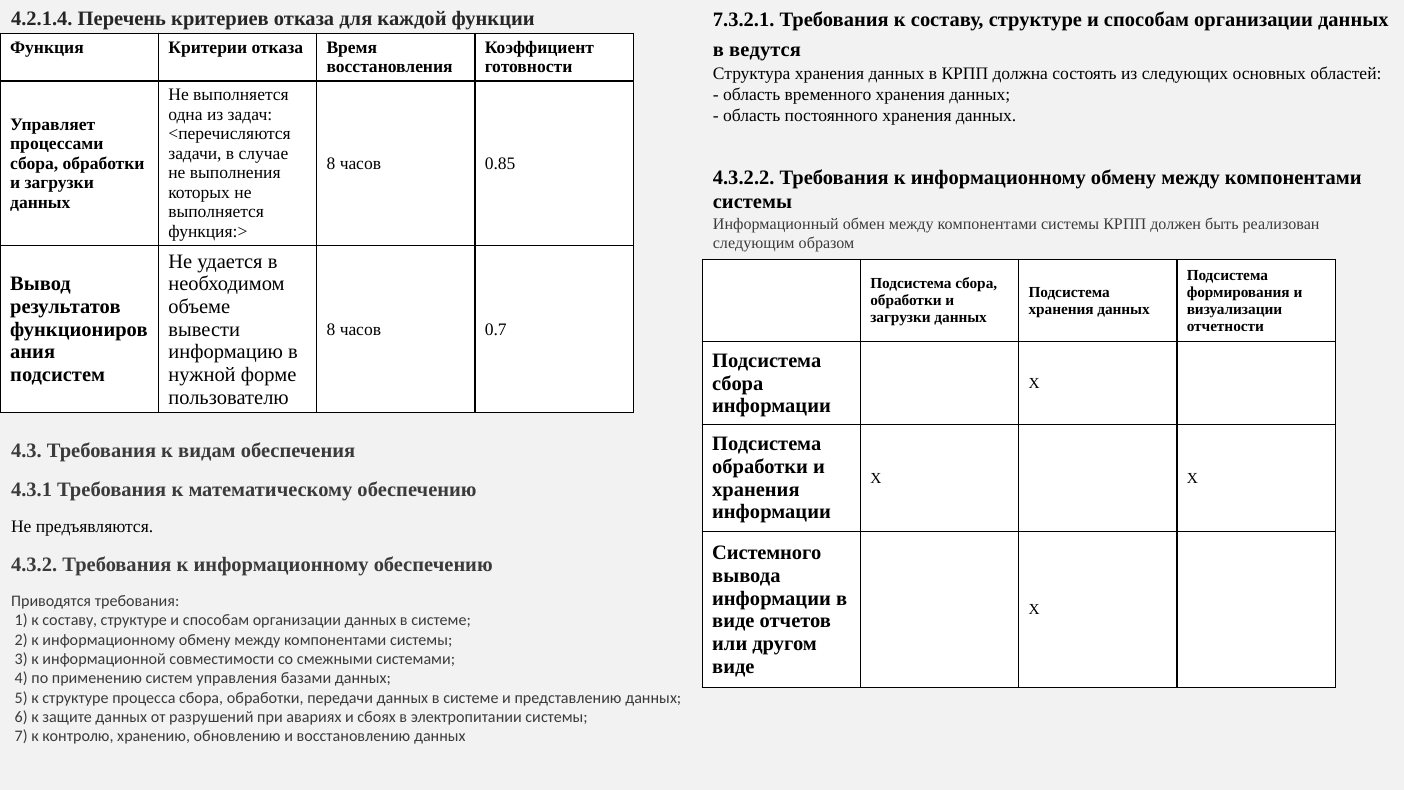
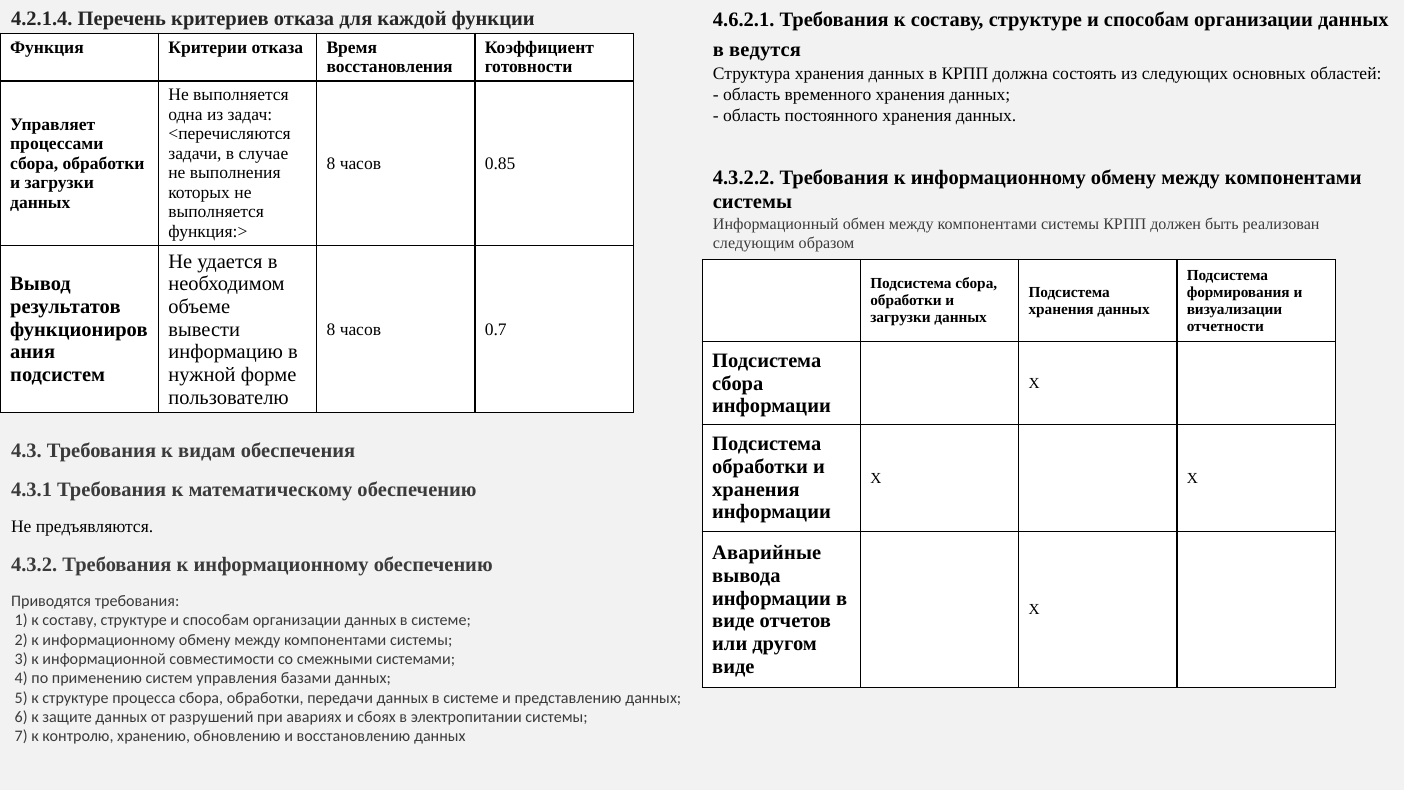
7.3.2.1: 7.3.2.1 -> 4.6.2.1 (744, 19)
Системного: Системного -> Аварийные (767, 553)
